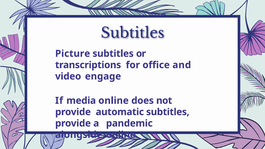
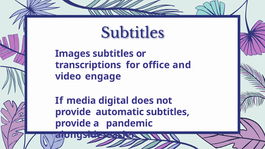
Picture: Picture -> Images (73, 54)
media online: online -> digital (114, 101)
alongside online: online -> easier (121, 135)
